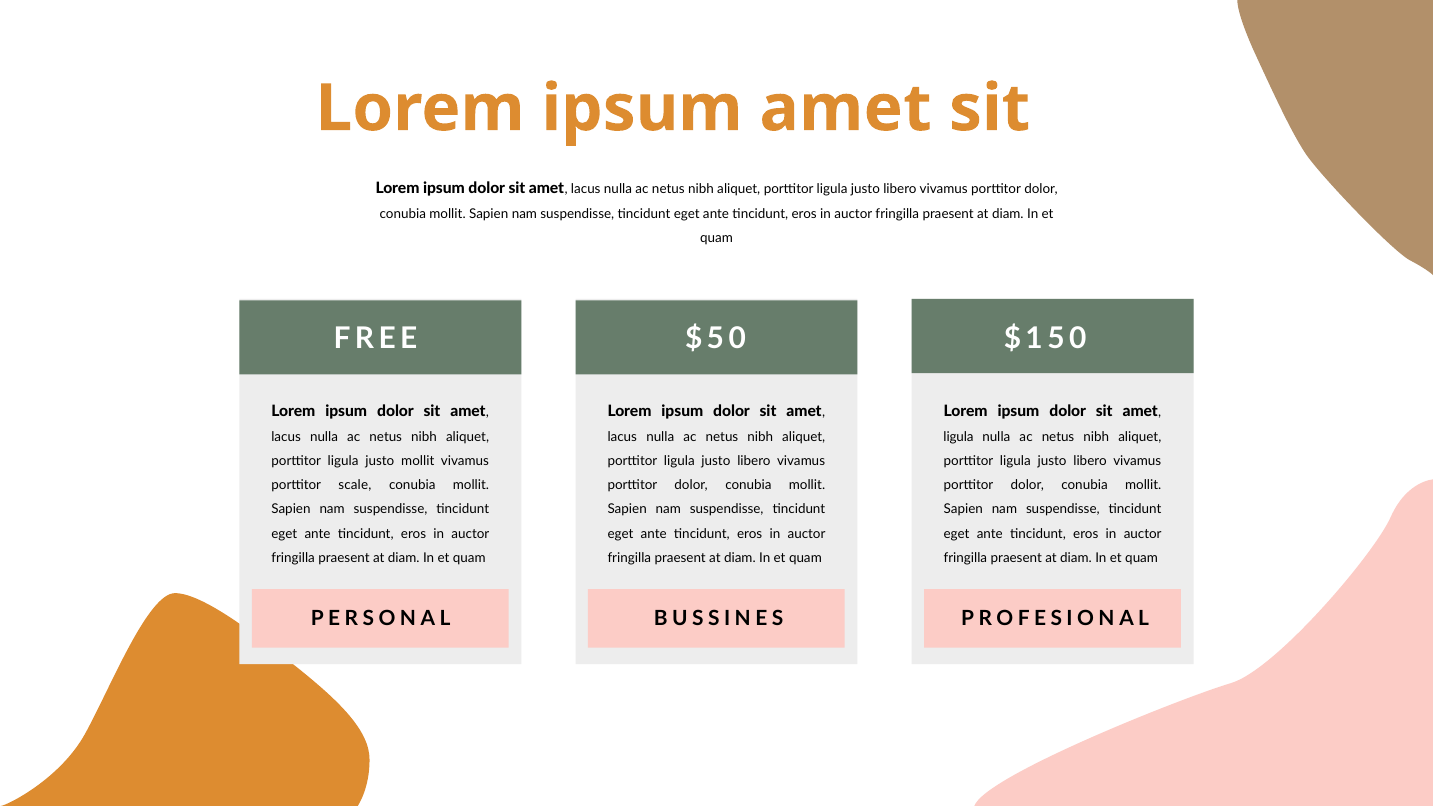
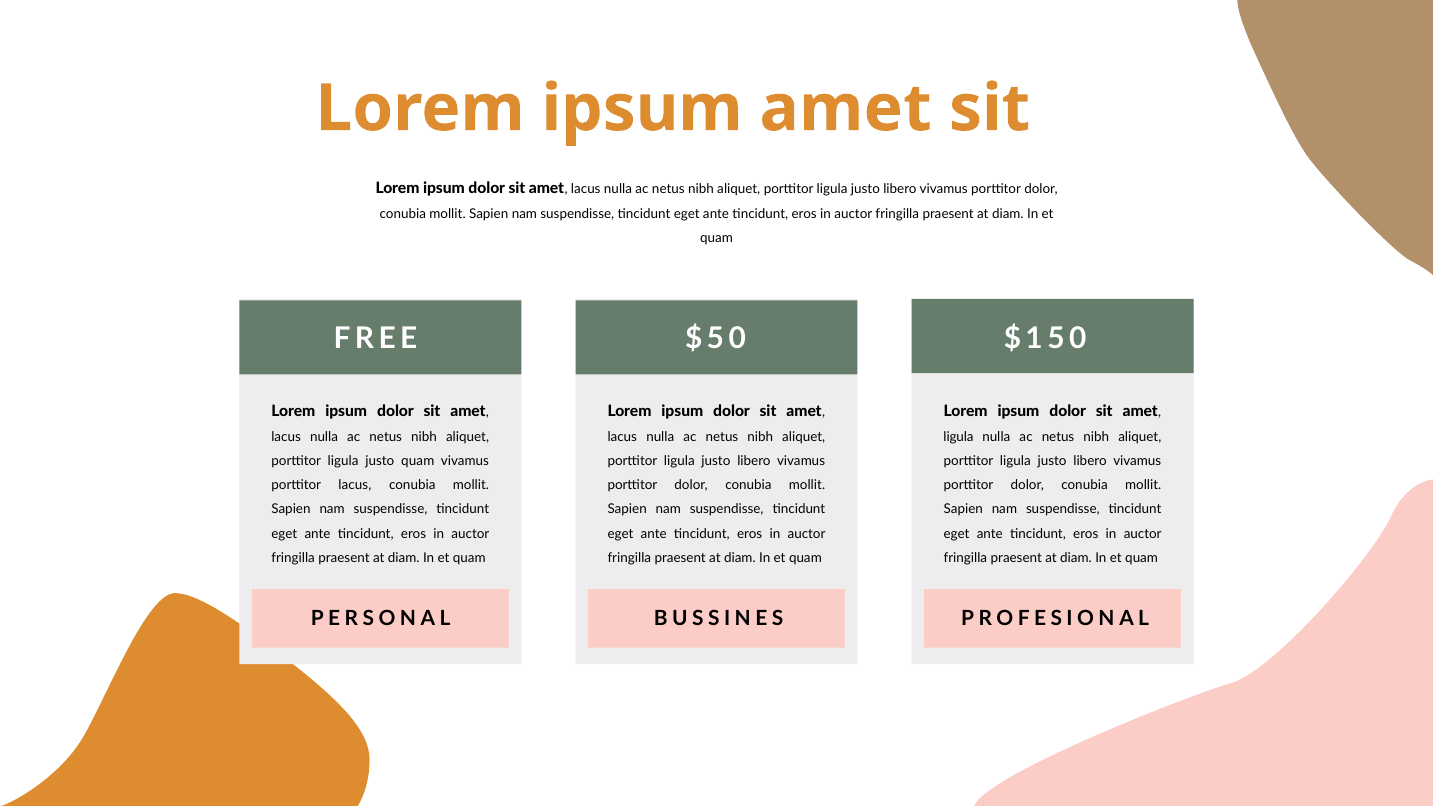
justo mollit: mollit -> quam (418, 461)
porttitor scale: scale -> lacus (355, 485)
